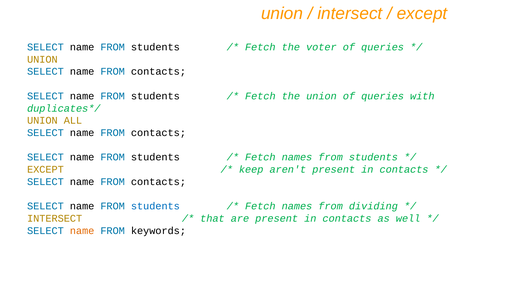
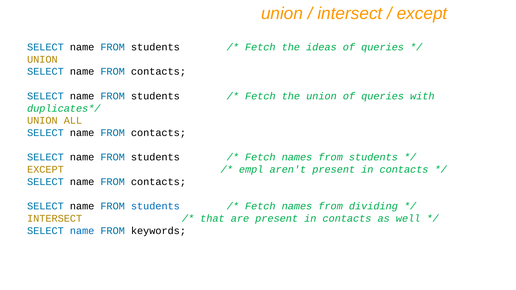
voter: voter -> ideas (321, 47)
keep: keep -> empl (251, 170)
name colour: orange -> blue (82, 231)
